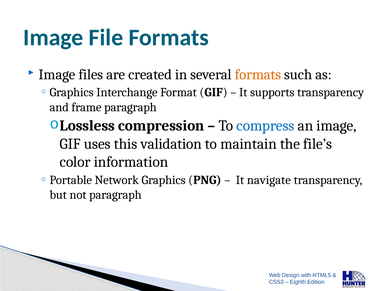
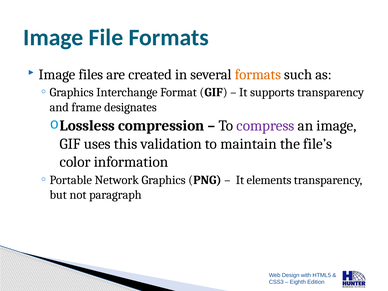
frame paragraph: paragraph -> designates (130, 107)
compress colour: blue -> purple (265, 126)
navigate: navigate -> elements (269, 180)
